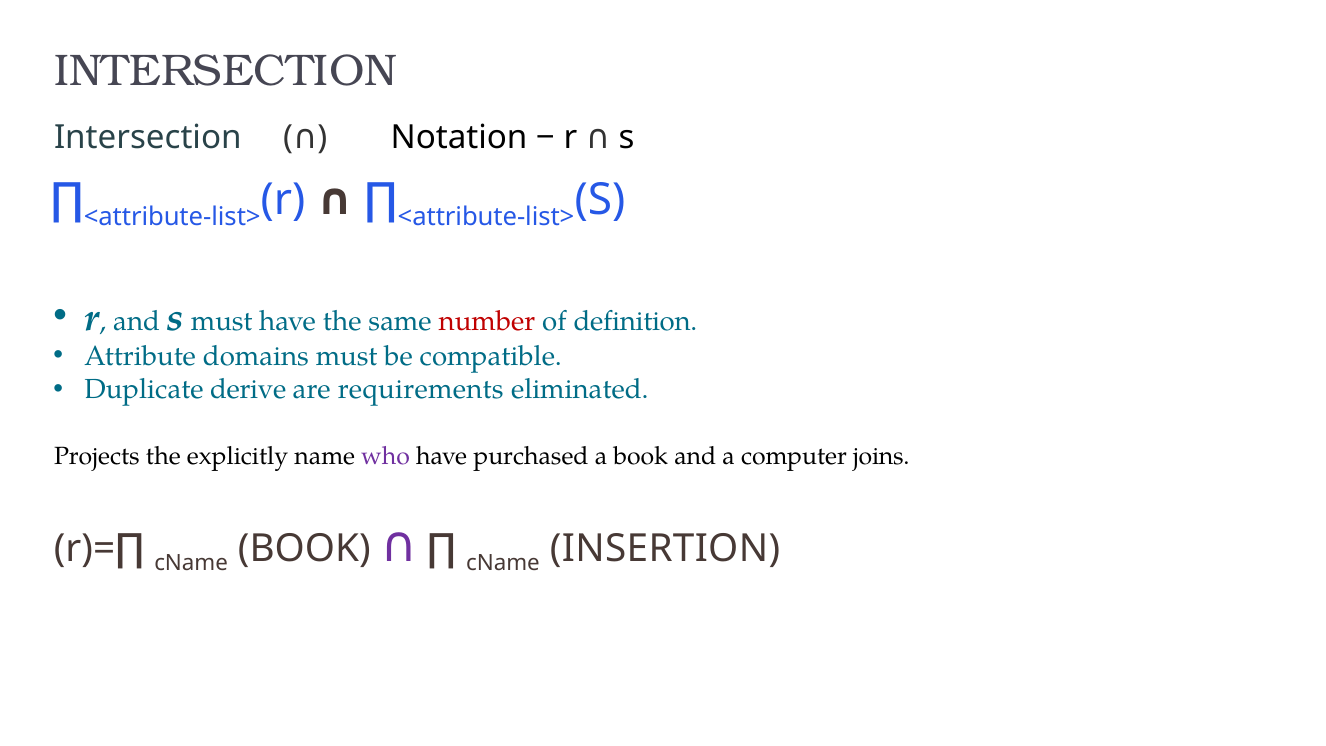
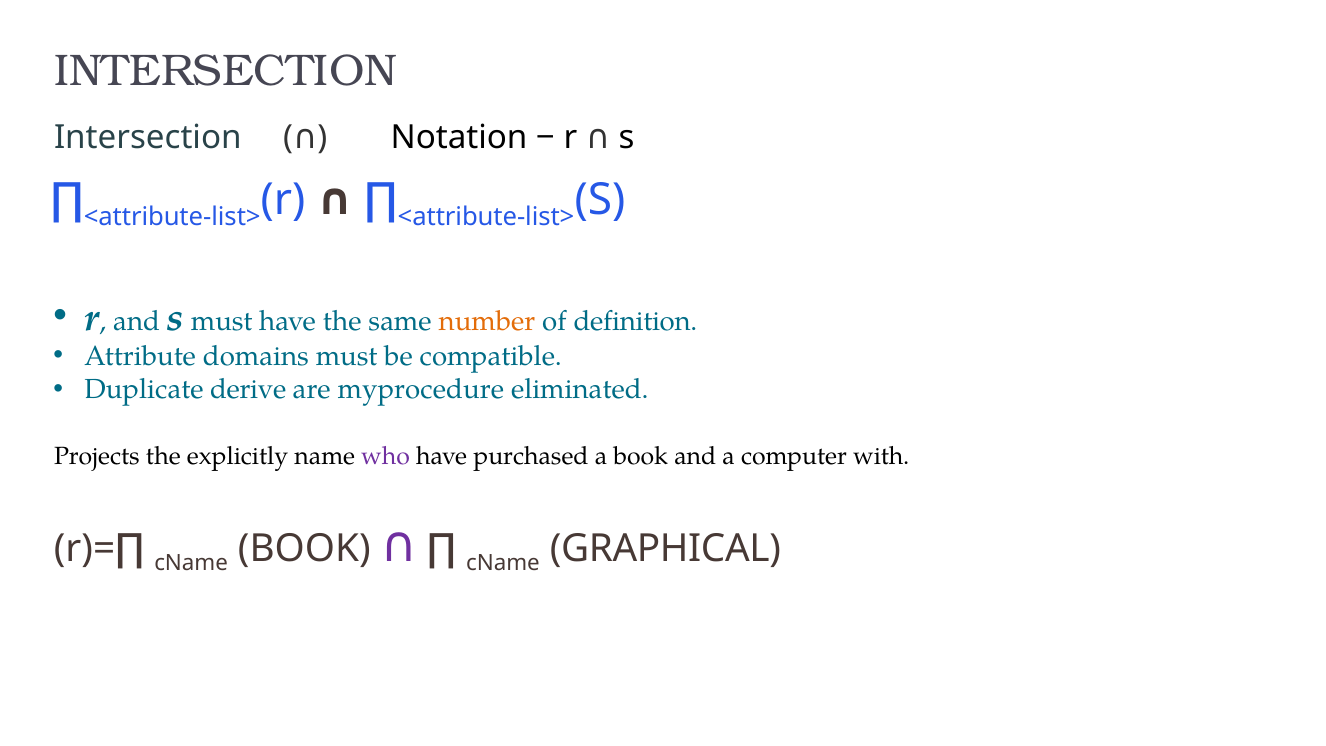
number colour: red -> orange (487, 321)
requirements: requirements -> myprocedure (421, 389)
joins: joins -> with (881, 456)
INSERTION: INSERTION -> GRAPHICAL (665, 548)
